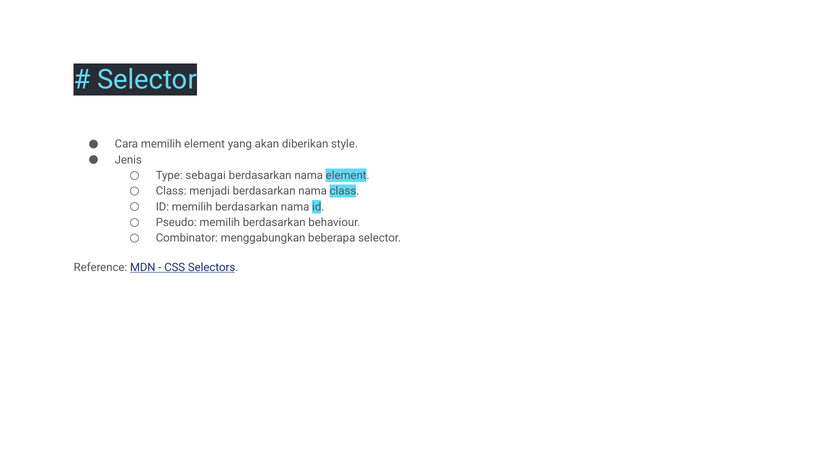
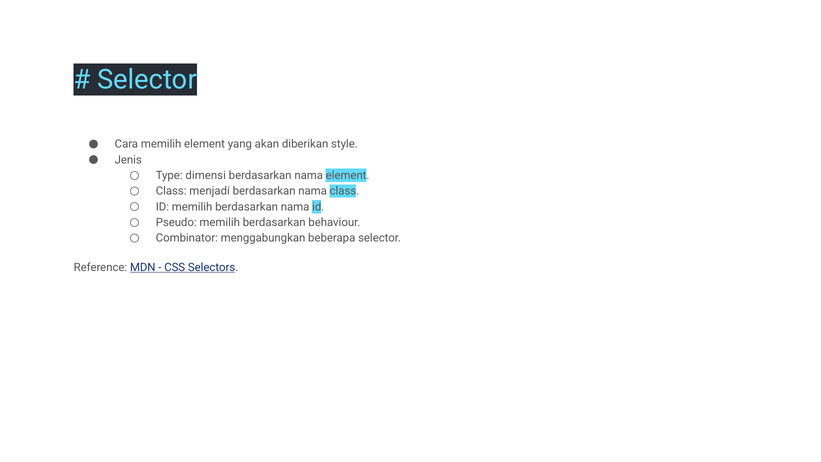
sebagai: sebagai -> dimensi (206, 175)
